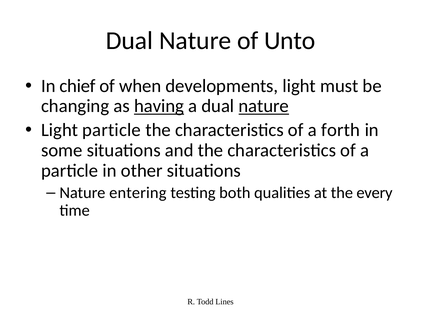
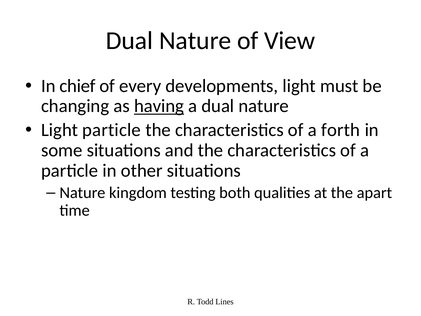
Unto: Unto -> View (290, 41)
when: when -> every (140, 86)
nature underline: present -> none (264, 106)
entering: entering -> kingdom (138, 193)
every: every -> apart (374, 193)
